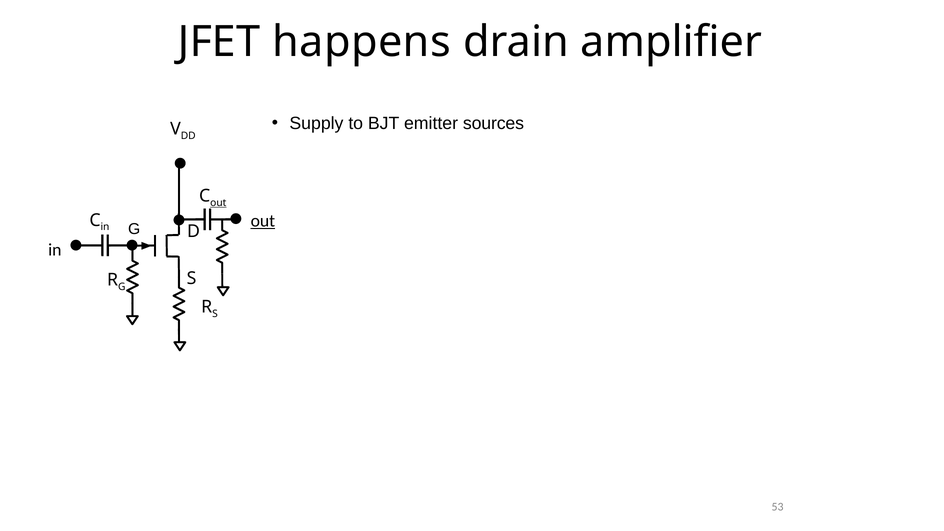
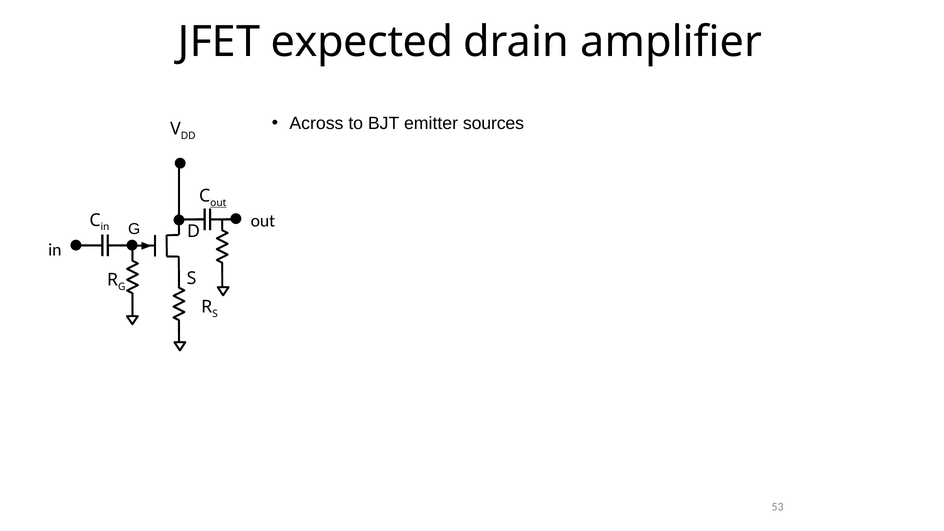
happens: happens -> expected (362, 42)
Supply: Supply -> Across (316, 123)
out underline: present -> none (263, 221)
